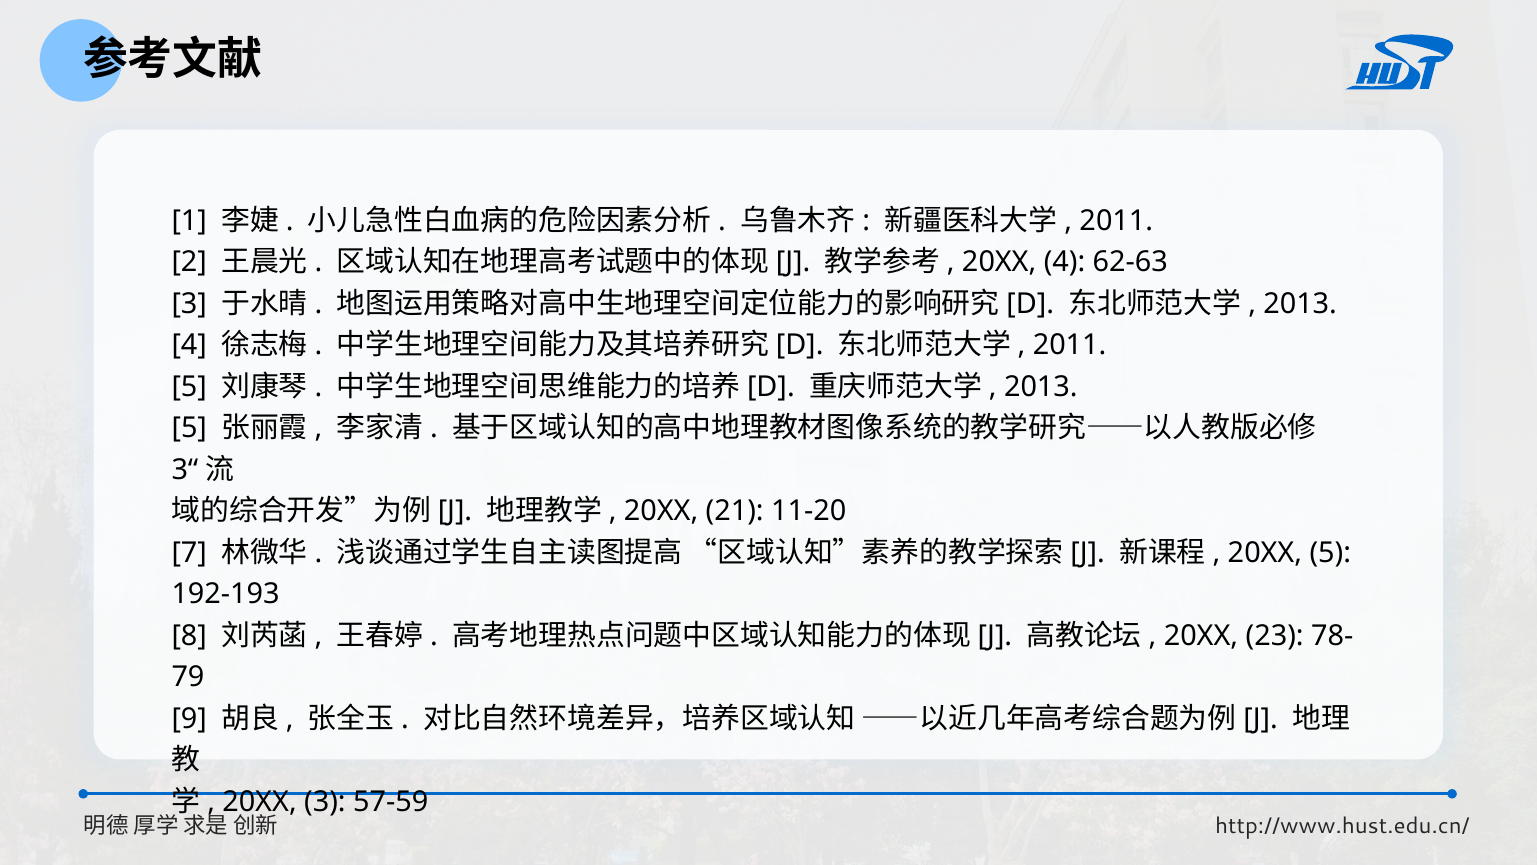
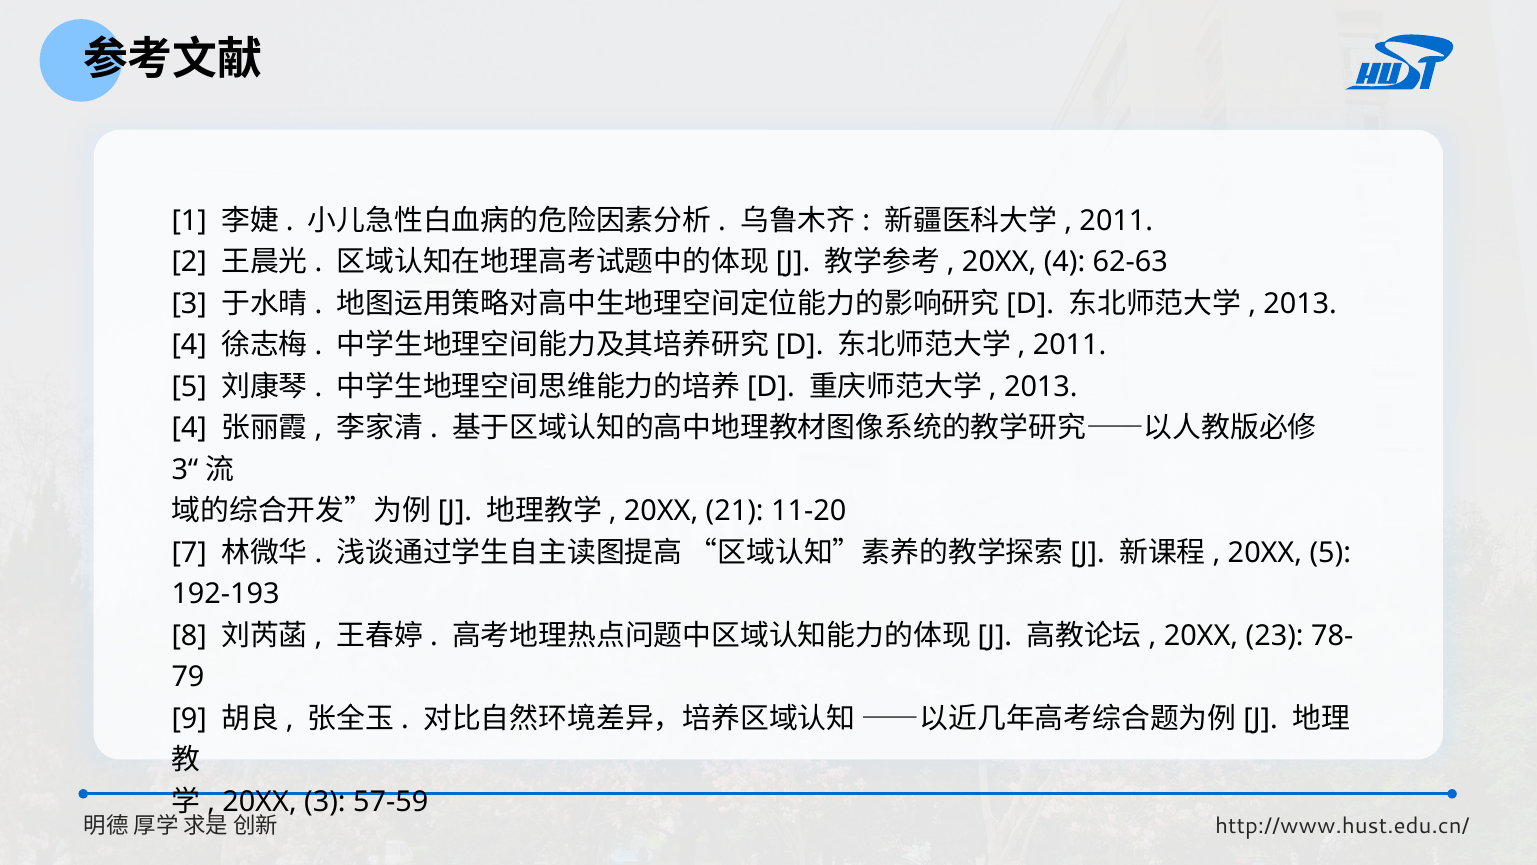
5: 5 -> 4 (189, 428)
